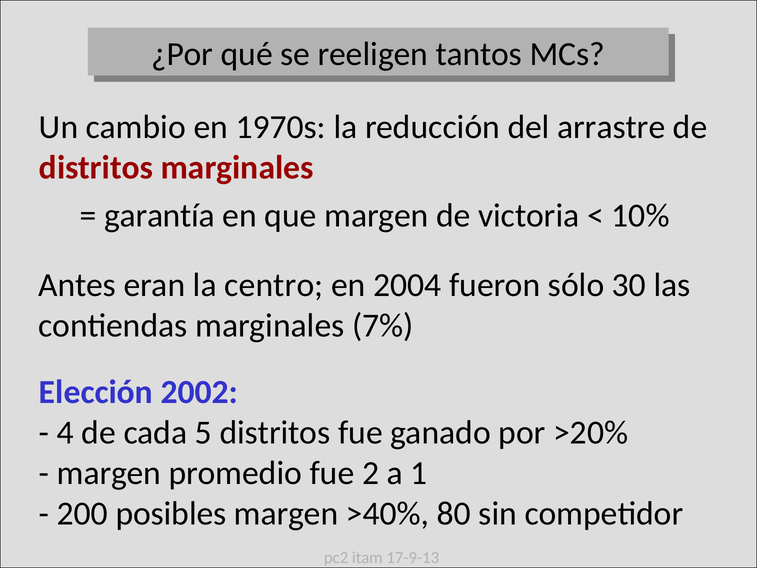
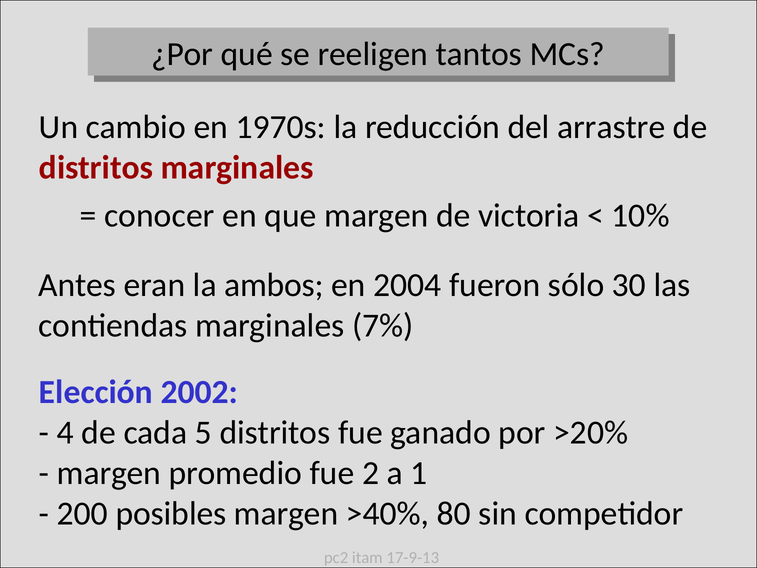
garantía: garantía -> conocer (159, 216)
centro: centro -> ambos (274, 285)
